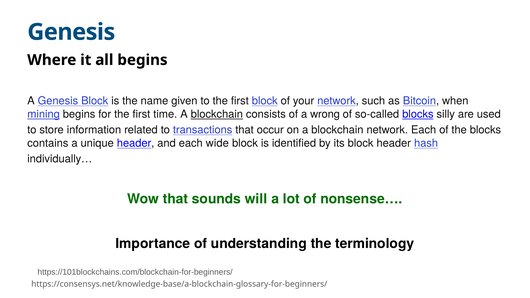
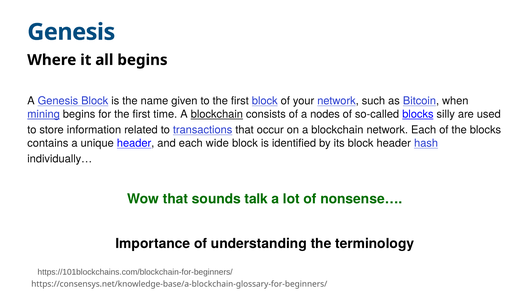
wrong: wrong -> nodes (325, 114)
will: will -> talk (256, 199)
